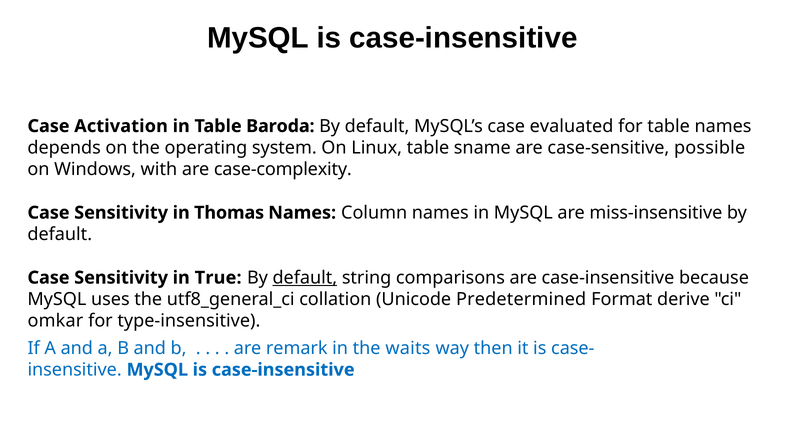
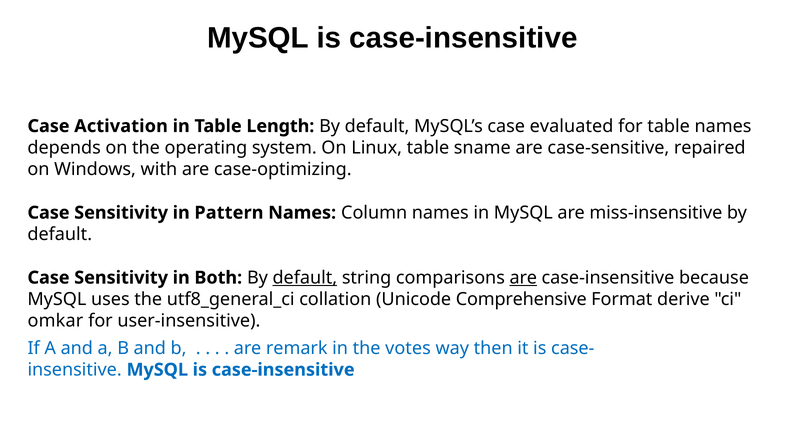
Baroda: Baroda -> Length (280, 126)
possible: possible -> repaired (710, 148)
case-complexity: case-complexity -> case-optimizing (283, 170)
Thomas: Thomas -> Pattern (229, 213)
True: True -> Both (218, 278)
are underline: none -> present (523, 278)
Predetermined: Predetermined -> Comprehensive (521, 299)
type-insensitive: type-insensitive -> user-insensitive (189, 321)
waits: waits -> votes (408, 348)
